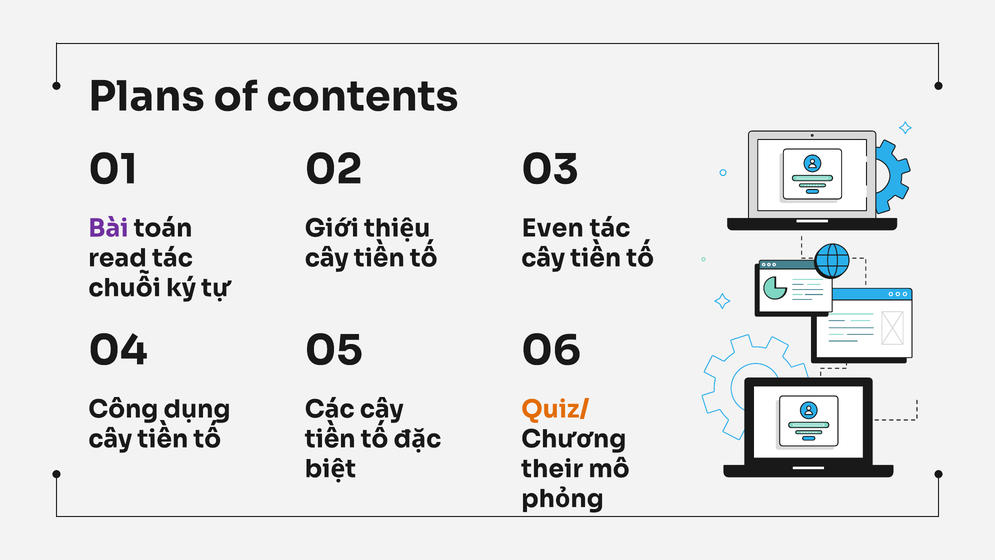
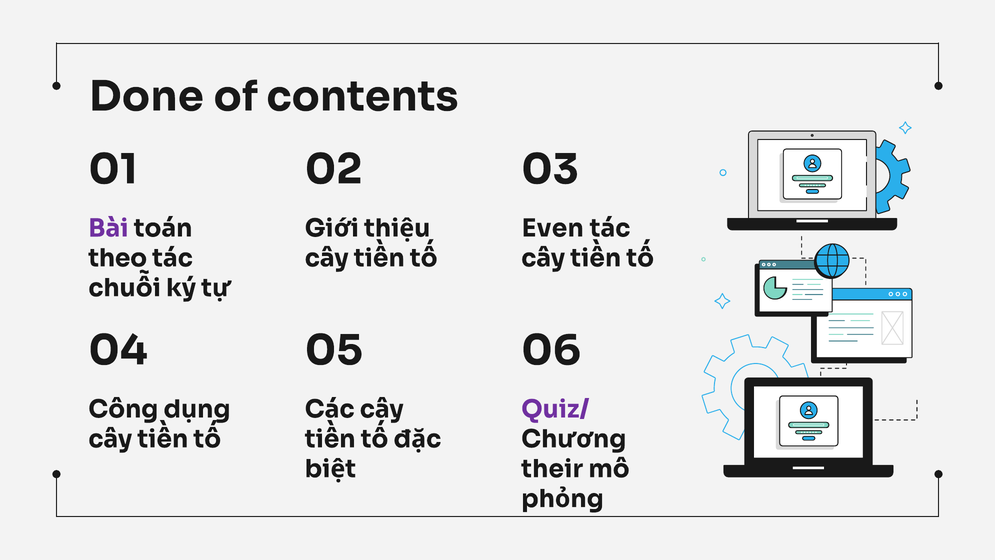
Plans: Plans -> Done (146, 97)
read: read -> theo (118, 258)
Quiz/ colour: orange -> purple (555, 409)
